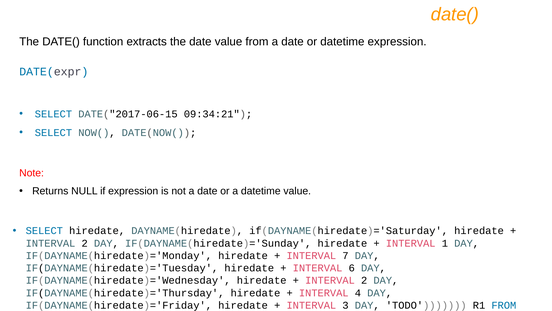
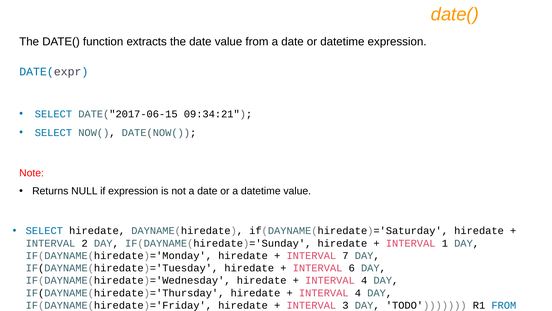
2: 2 -> 4 (364, 280)
